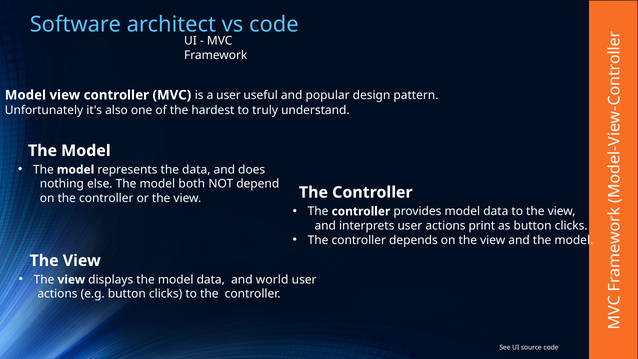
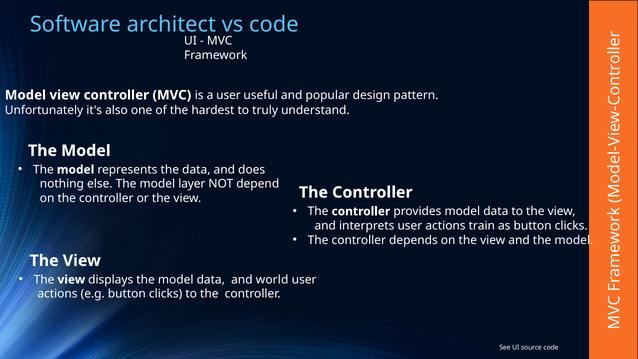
both: both -> layer (192, 184)
print: print -> train (482, 226)
